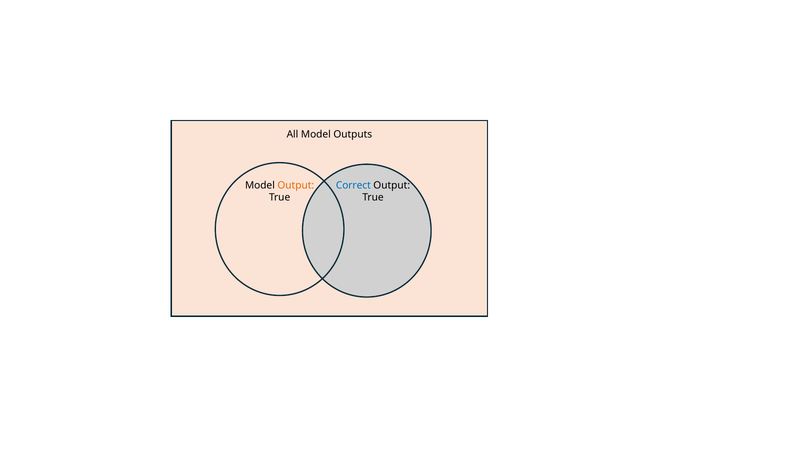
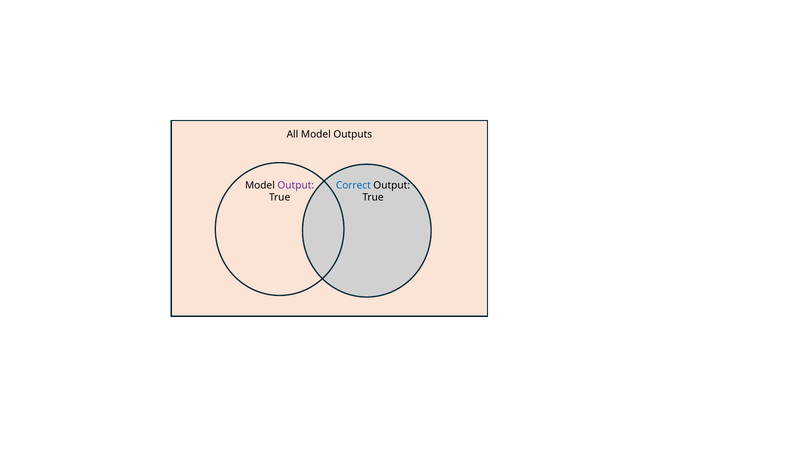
Output colour: orange -> purple (296, 185)
